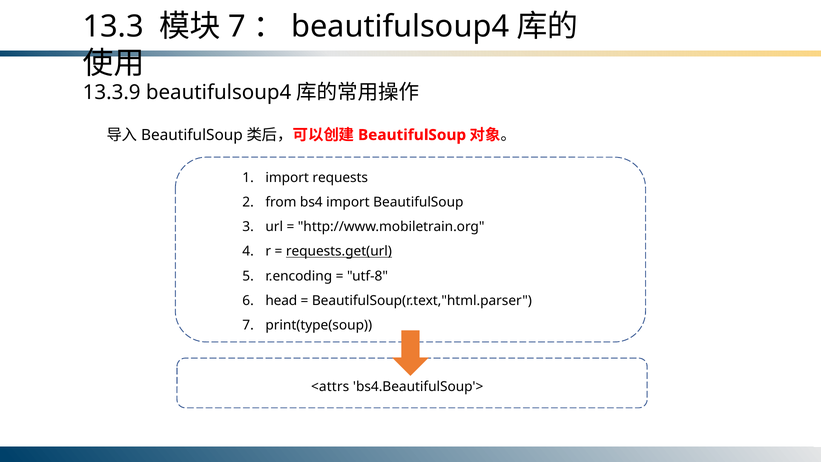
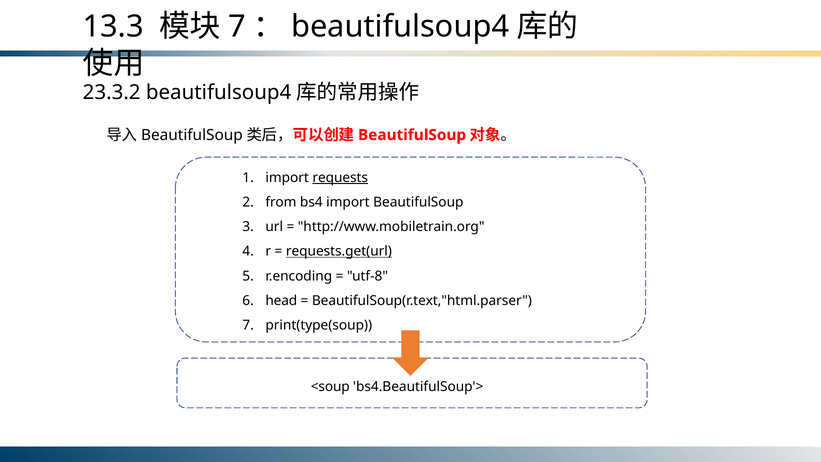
13.3.9: 13.3.9 -> 23.3.2 (112, 93)
requests underline: none -> present (340, 178)
<attrs: <attrs -> <soup (330, 386)
